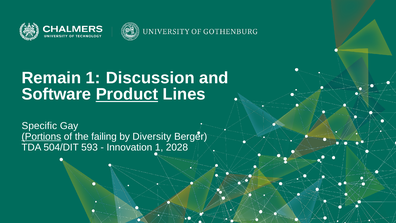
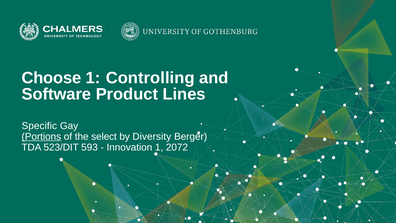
Remain: Remain -> Choose (51, 78)
Discussion: Discussion -> Controlling (150, 78)
Product underline: present -> none (127, 94)
failing: failing -> select (104, 136)
504/DIT: 504/DIT -> 523/DIT (61, 147)
2028: 2028 -> 2072 (177, 147)
